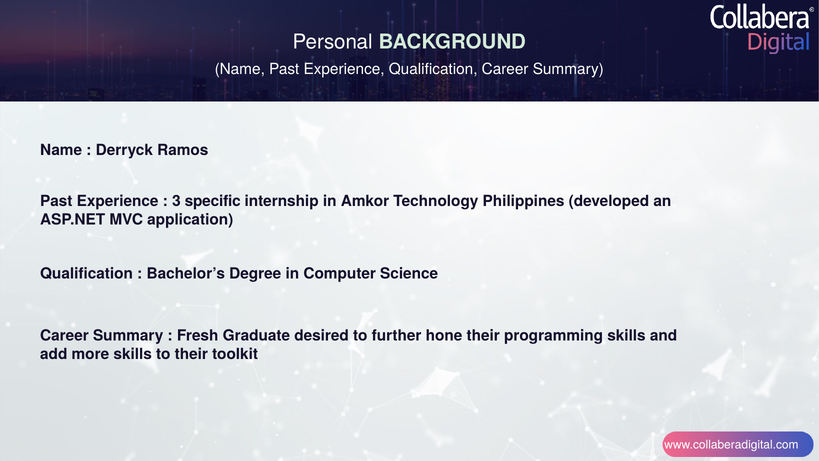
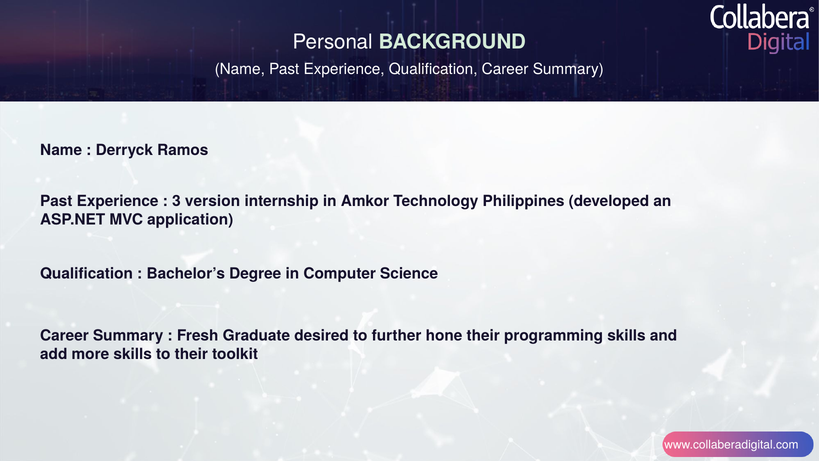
specific: specific -> version (213, 201)
